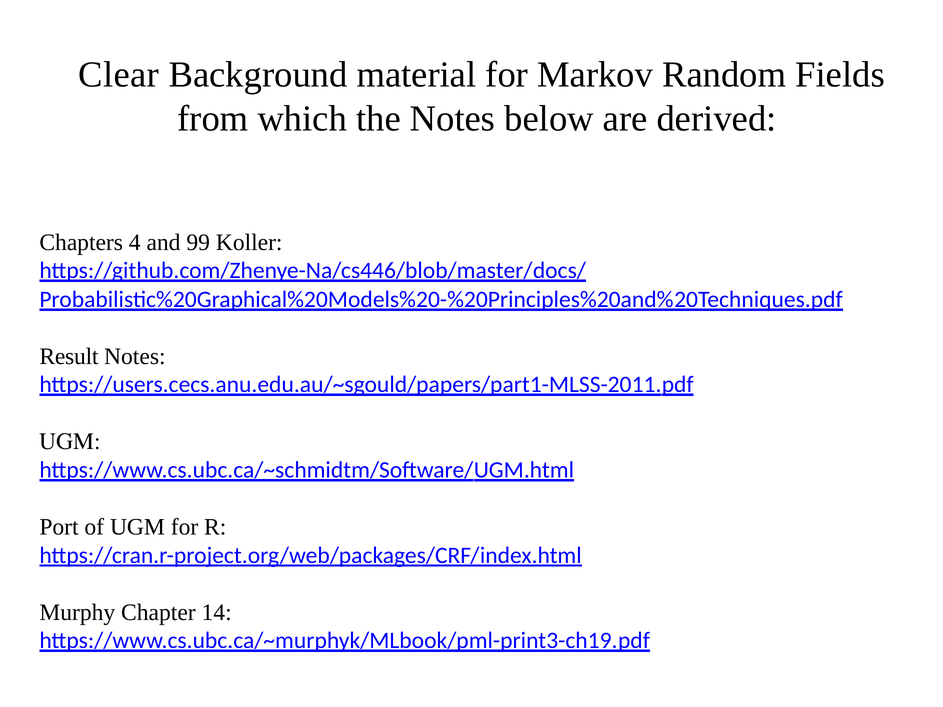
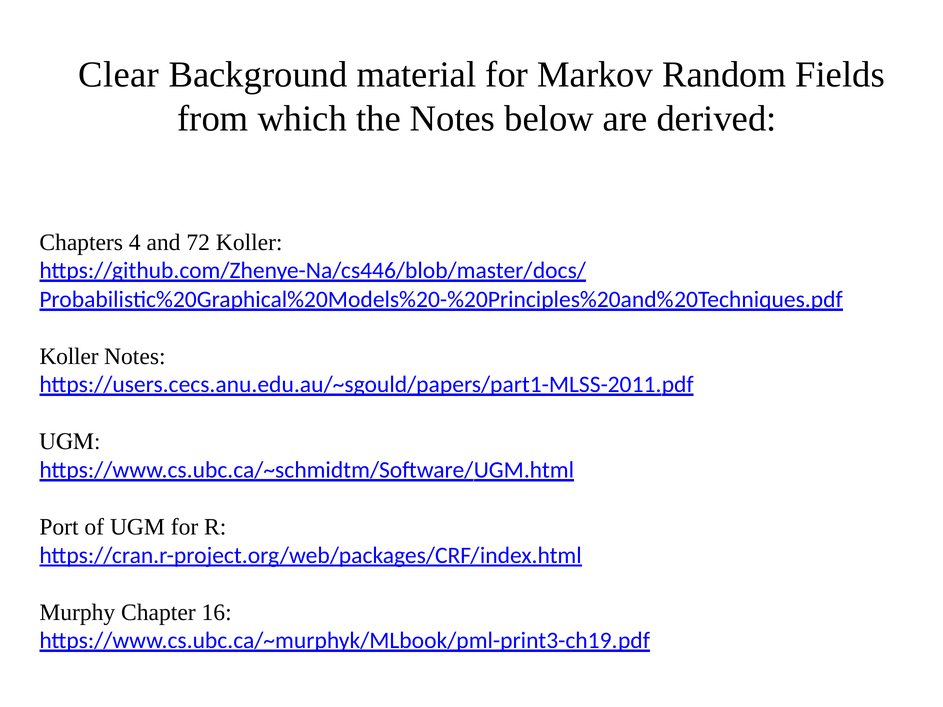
99: 99 -> 72 (198, 242)
Result: Result -> Koller (69, 356)
14: 14 -> 16 (217, 613)
